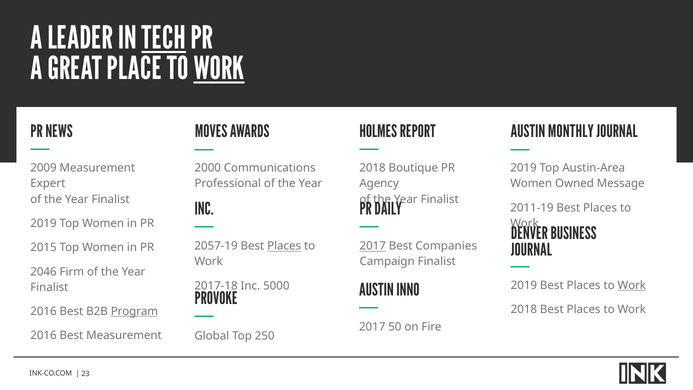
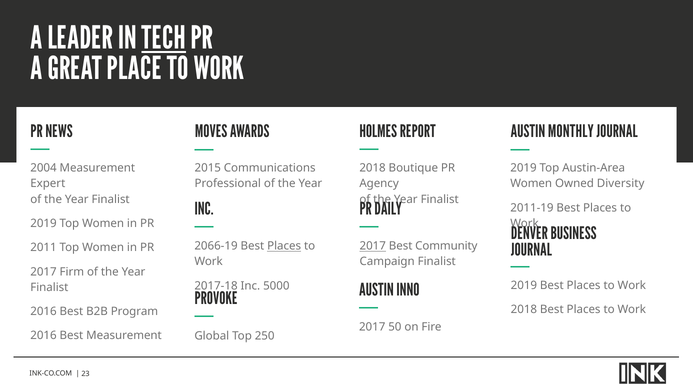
WORK underline: present -> none (219, 69)
2009: 2009 -> 2004 (43, 168)
2000: 2000 -> 2015 (208, 168)
Message: Message -> Diversity (621, 184)
2057-19: 2057-19 -> 2066-19 (216, 246)
Companies: Companies -> Community (446, 246)
2015: 2015 -> 2011 (43, 247)
2046: 2046 -> 2017 (43, 272)
Work underline: present -> none (632, 285)
Program underline: present -> none (134, 311)
